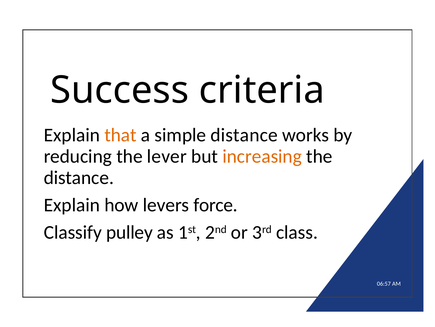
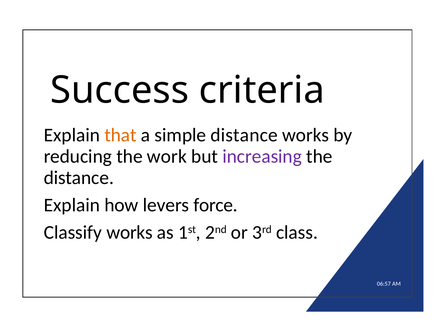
lever: lever -> work (167, 156)
increasing colour: orange -> purple (262, 156)
Classify pulley: pulley -> works (130, 232)
